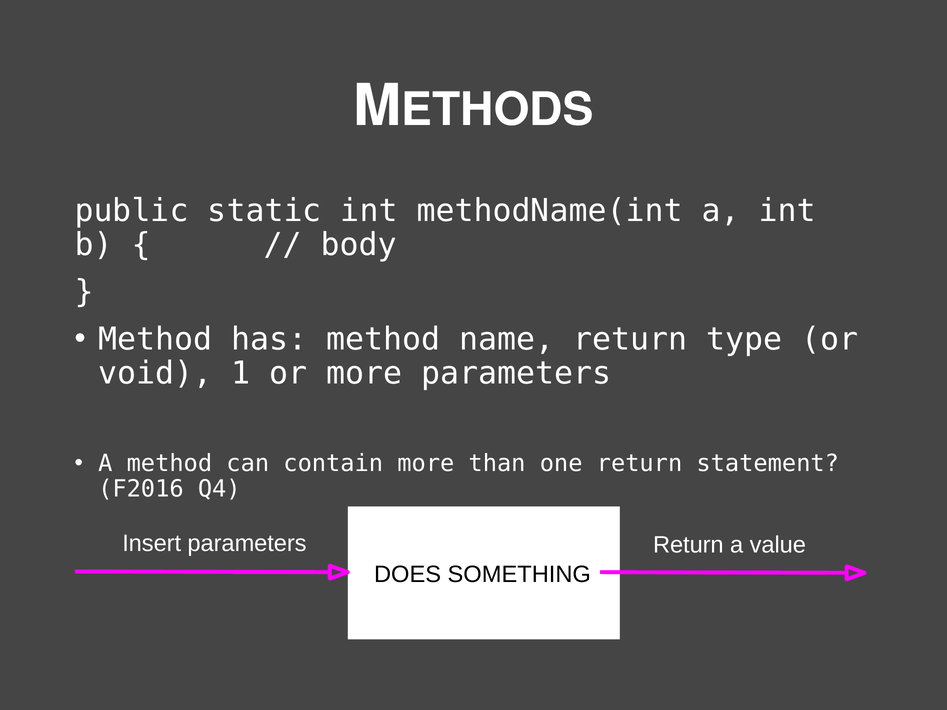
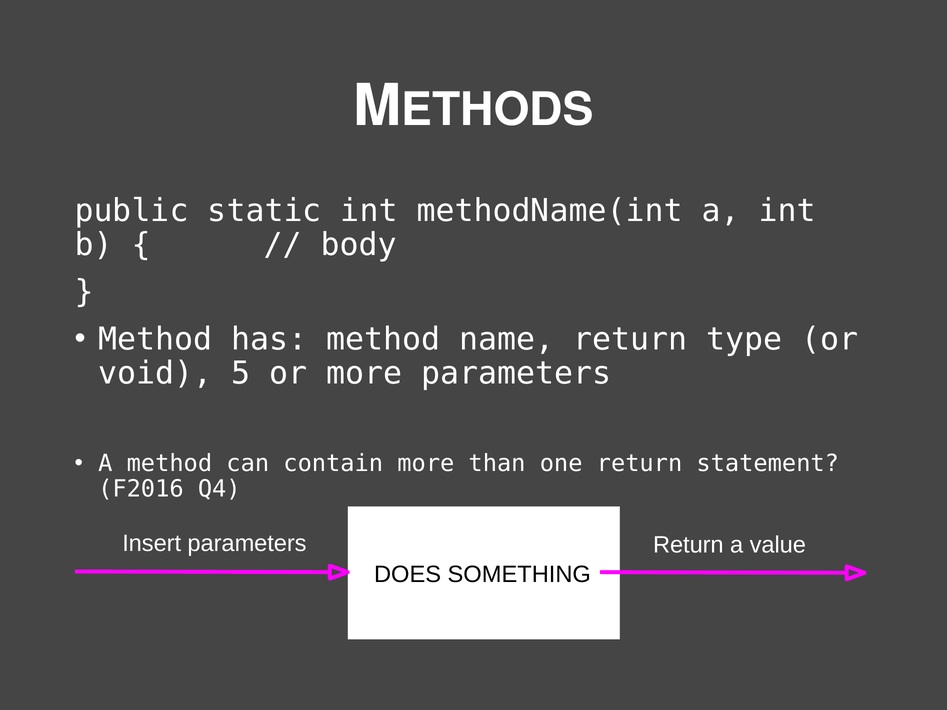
1: 1 -> 5 (241, 373)
